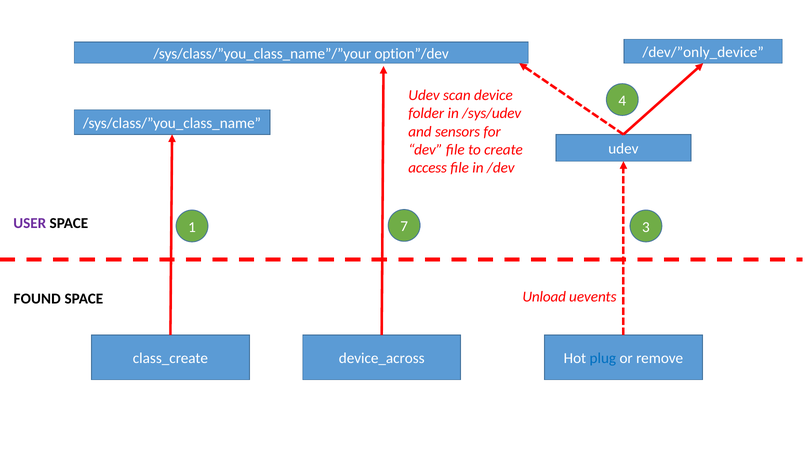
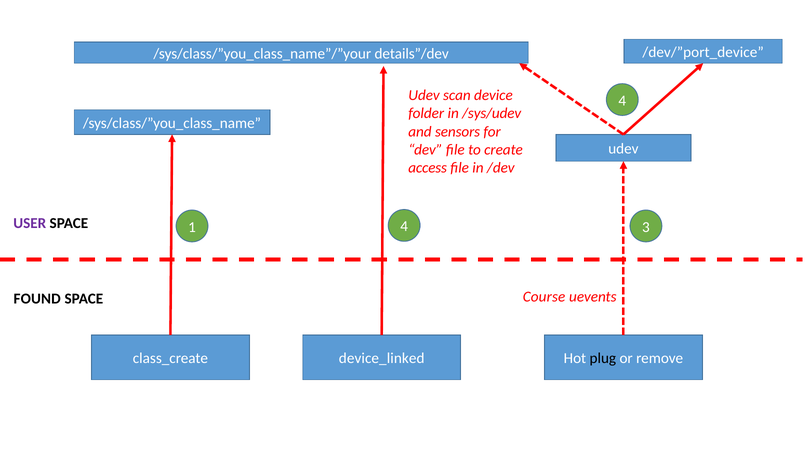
/dev/”only_device: /dev/”only_device -> /dev/”port_device (703, 52)
option”/dev: option”/dev -> details”/dev (412, 54)
1 7: 7 -> 4 (404, 227)
Unload: Unload -> Course (544, 297)
device_across: device_across -> device_linked (382, 359)
plug colour: blue -> black (603, 359)
